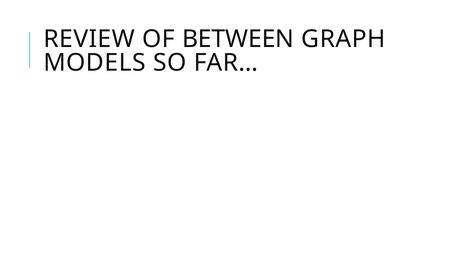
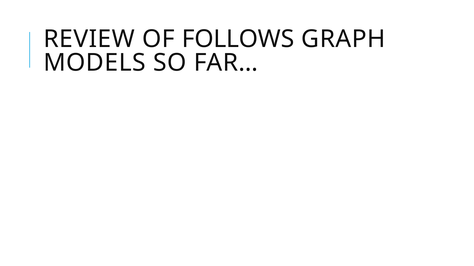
BETWEEN: BETWEEN -> FOLLOWS (238, 39)
